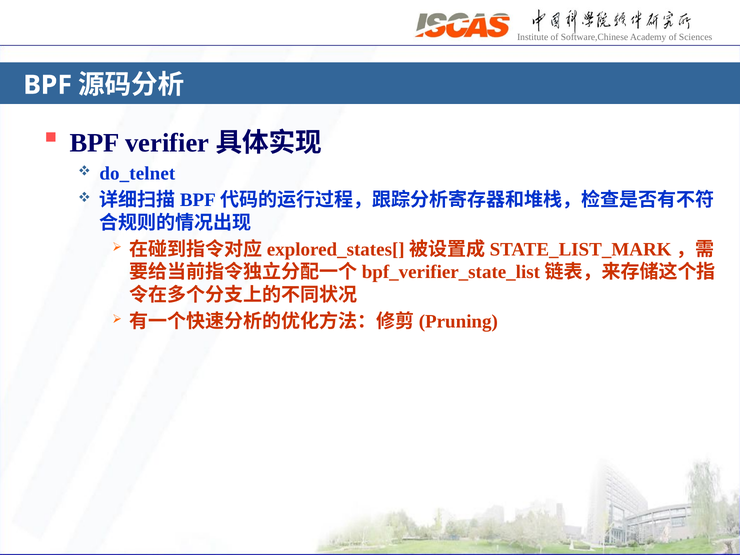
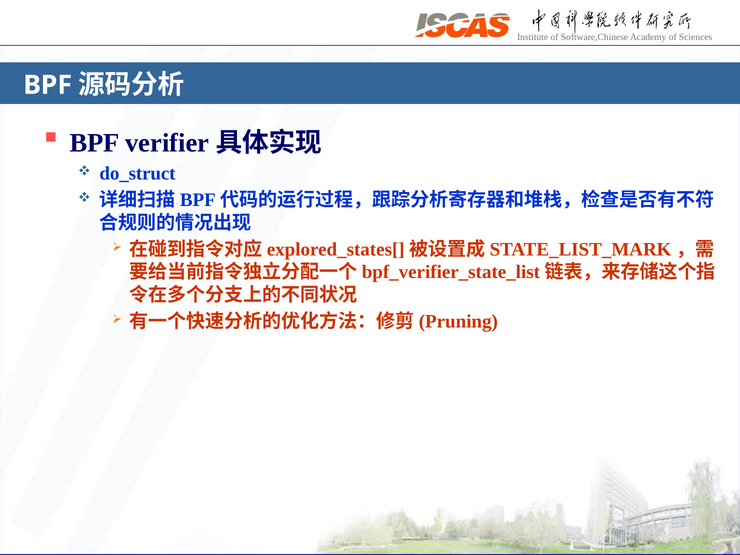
do_telnet: do_telnet -> do_struct (137, 174)
